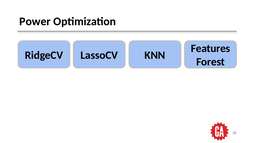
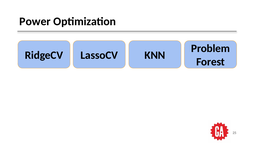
Features: Features -> Problem (211, 48)
